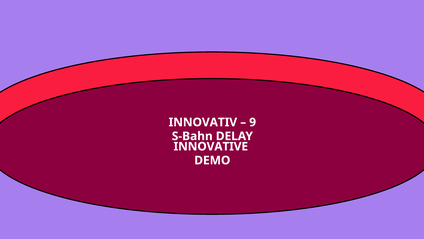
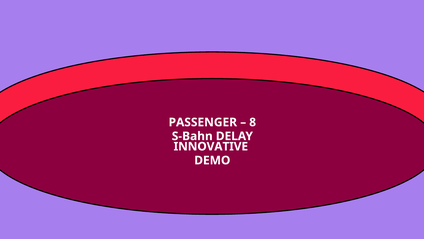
INNOVATIV: INNOVATIV -> PASSENGER (203, 122)
9: 9 -> 8 (253, 122)
